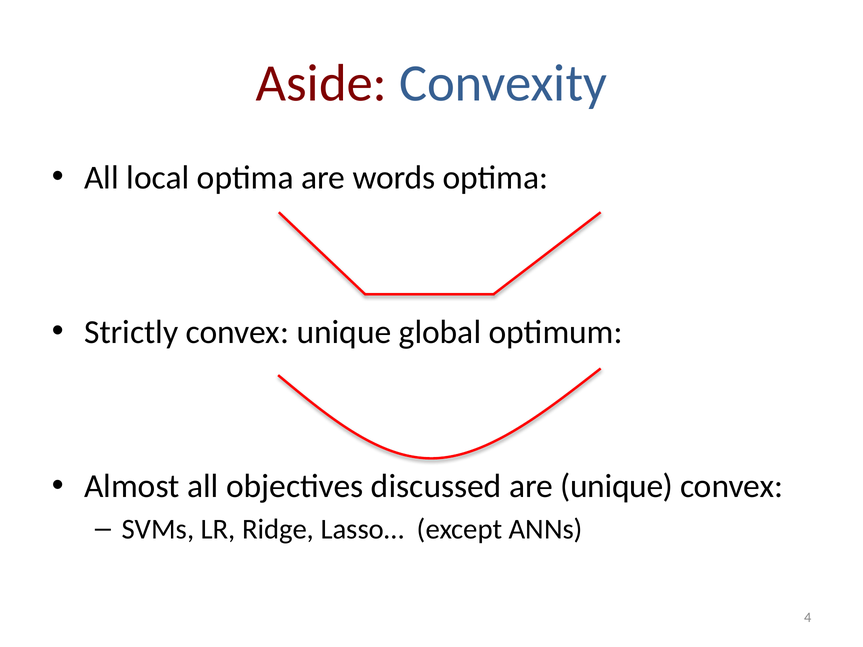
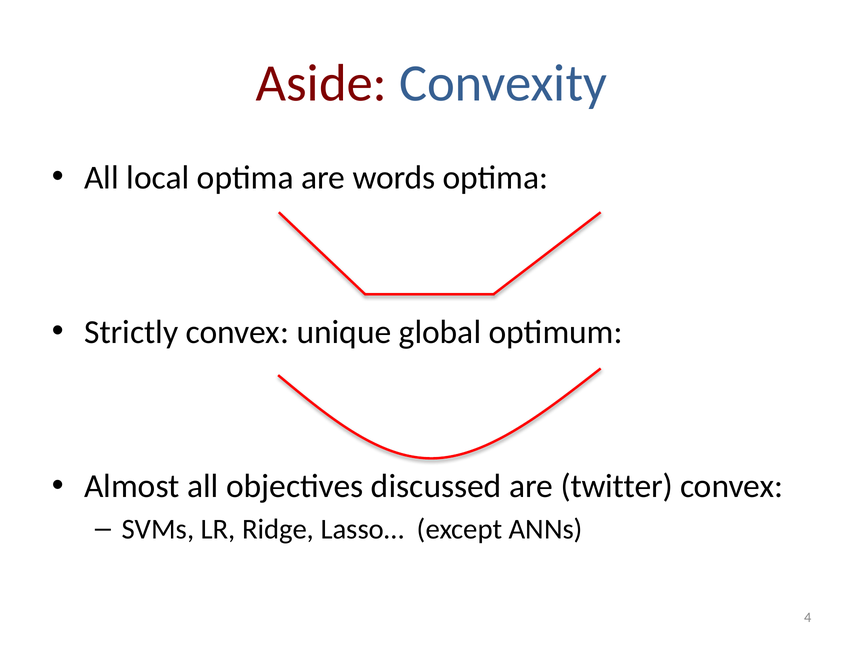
are unique: unique -> twitter (617, 487)
